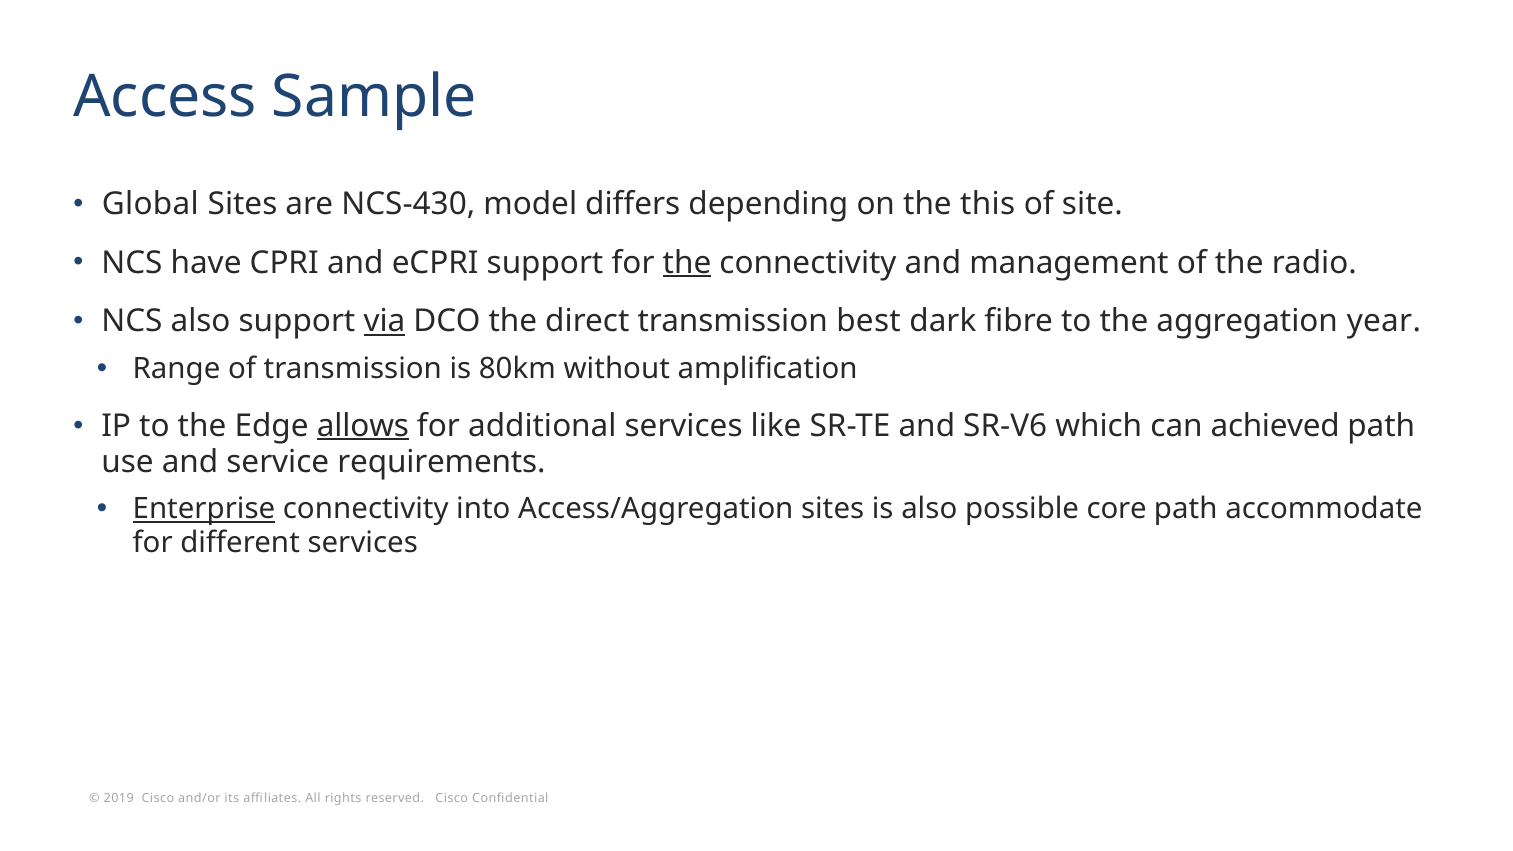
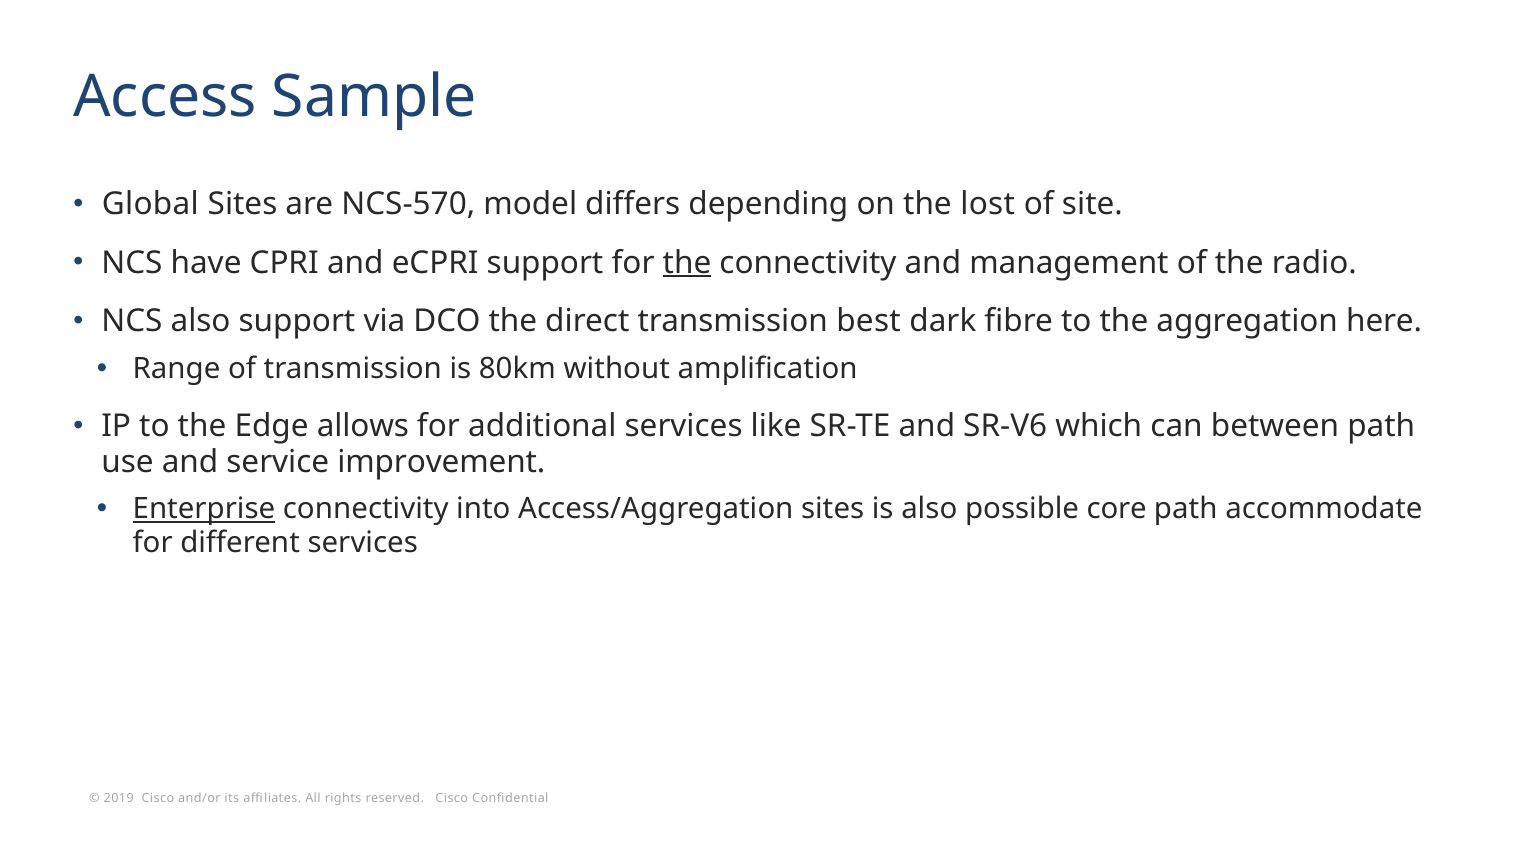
NCS-430: NCS-430 -> NCS-570 (408, 204)
this: this -> lost (988, 204)
via underline: present -> none (384, 321)
year: year -> here (1384, 321)
allows underline: present -> none (363, 426)
achieved: achieved -> between (1275, 426)
requirements: requirements -> improvement (441, 462)
